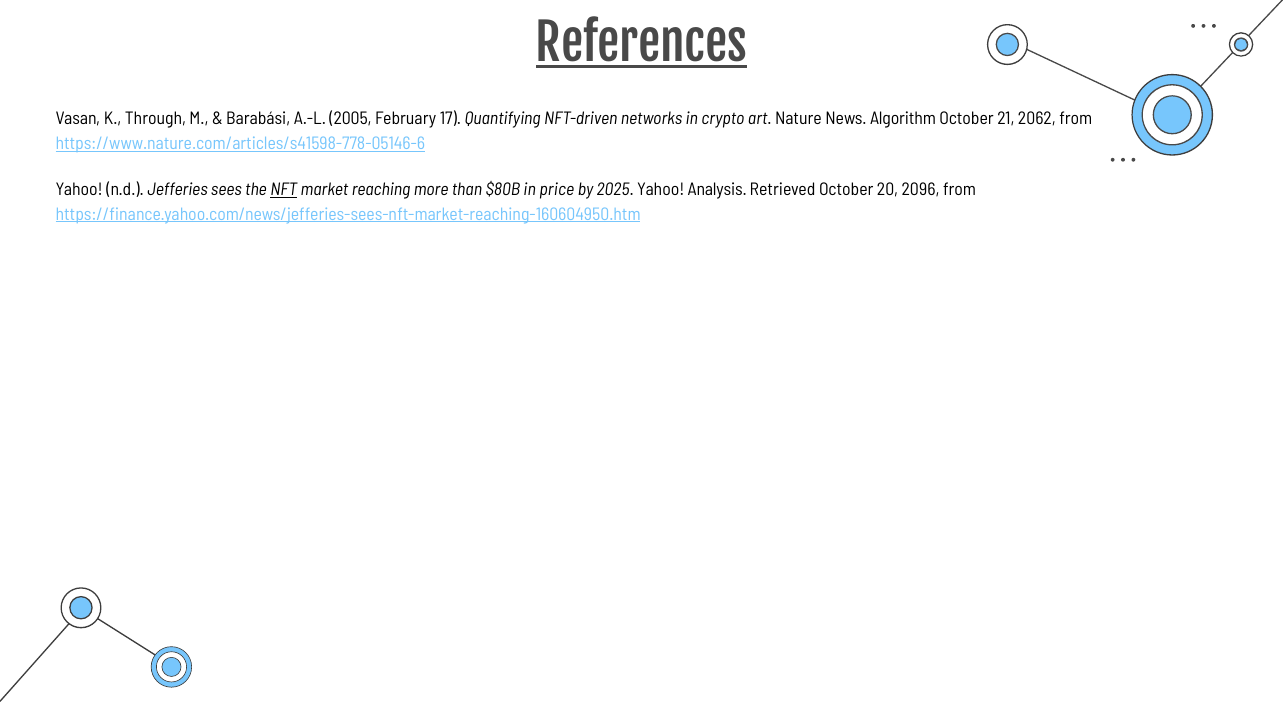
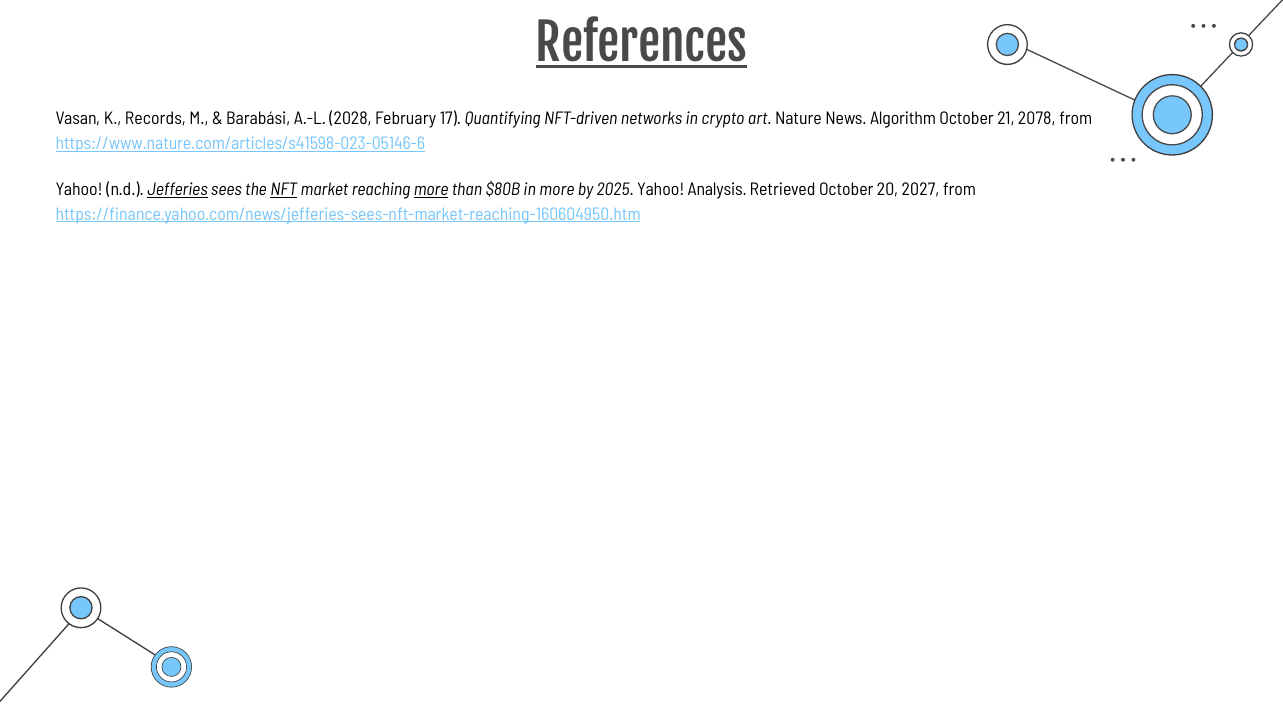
Through: Through -> Records (155, 119)
2005: 2005 -> 2028 (351, 119)
2062: 2062 -> 2078 (1037, 119)
https://www.nature.com/articles/s41598-778-05146-6: https://www.nature.com/articles/s41598-778-05146-6 -> https://www.nature.com/articles/s41598-023-05146-6 (240, 144)
Jefferies underline: none -> present (177, 190)
more underline: none -> present (431, 190)
in price: price -> more (557, 190)
2096: 2096 -> 2027 (920, 190)
